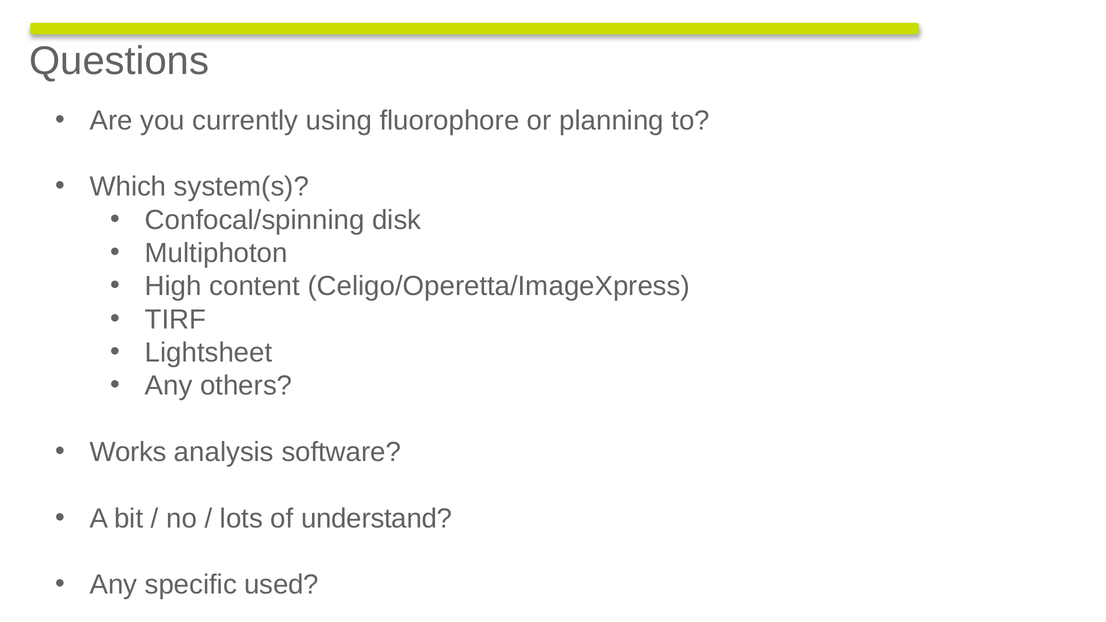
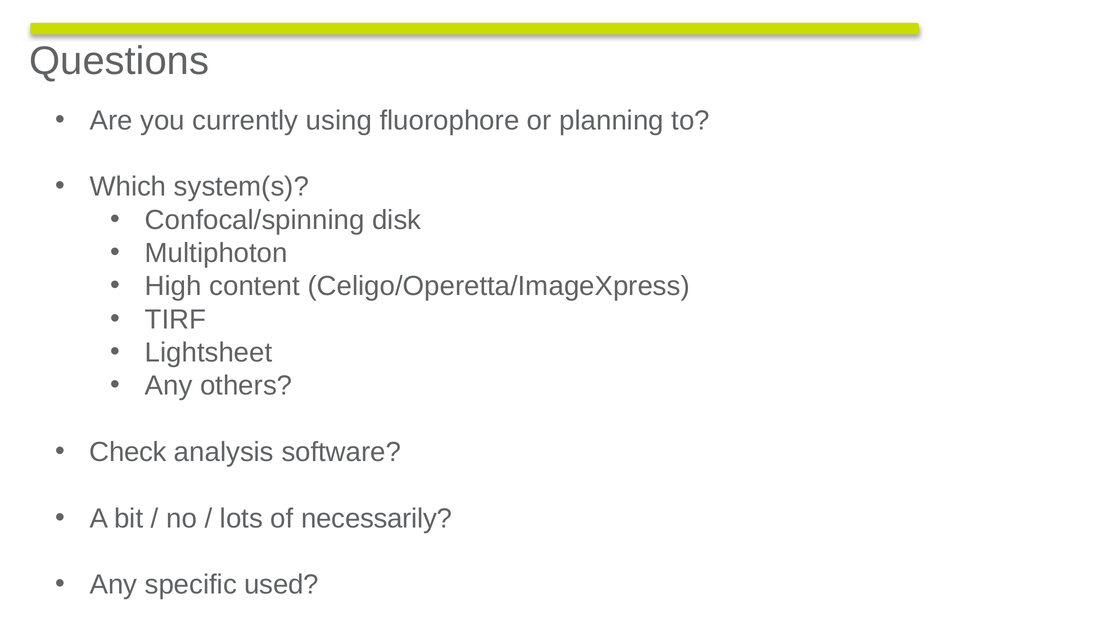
Works: Works -> Check (128, 452)
understand: understand -> necessarily (377, 519)
